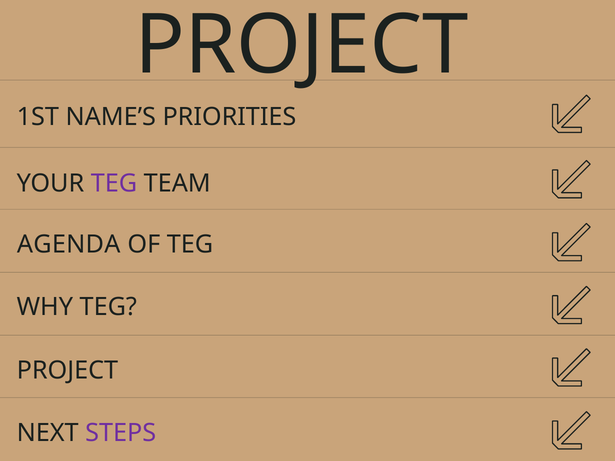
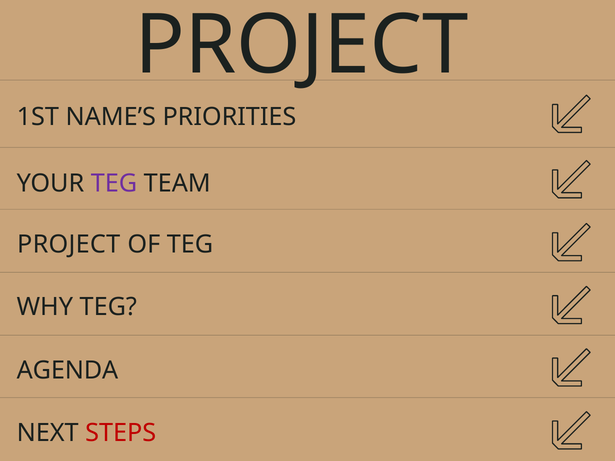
AGENDA: AGENDA -> PROJECT (69, 245)
PROJECT: PROJECT -> AGENDA (67, 371)
STEPS colour: purple -> red (121, 433)
